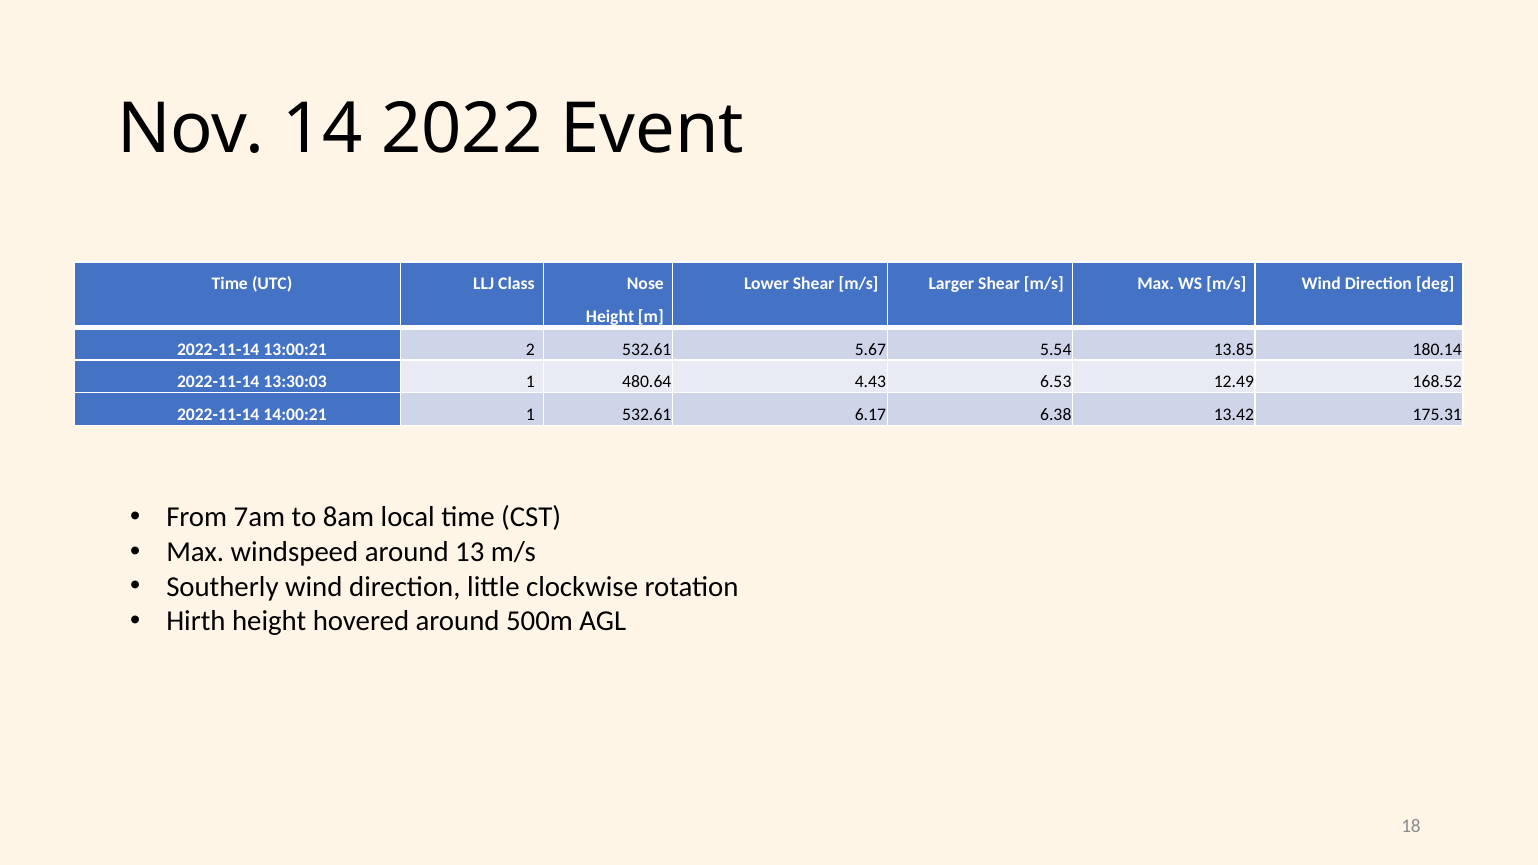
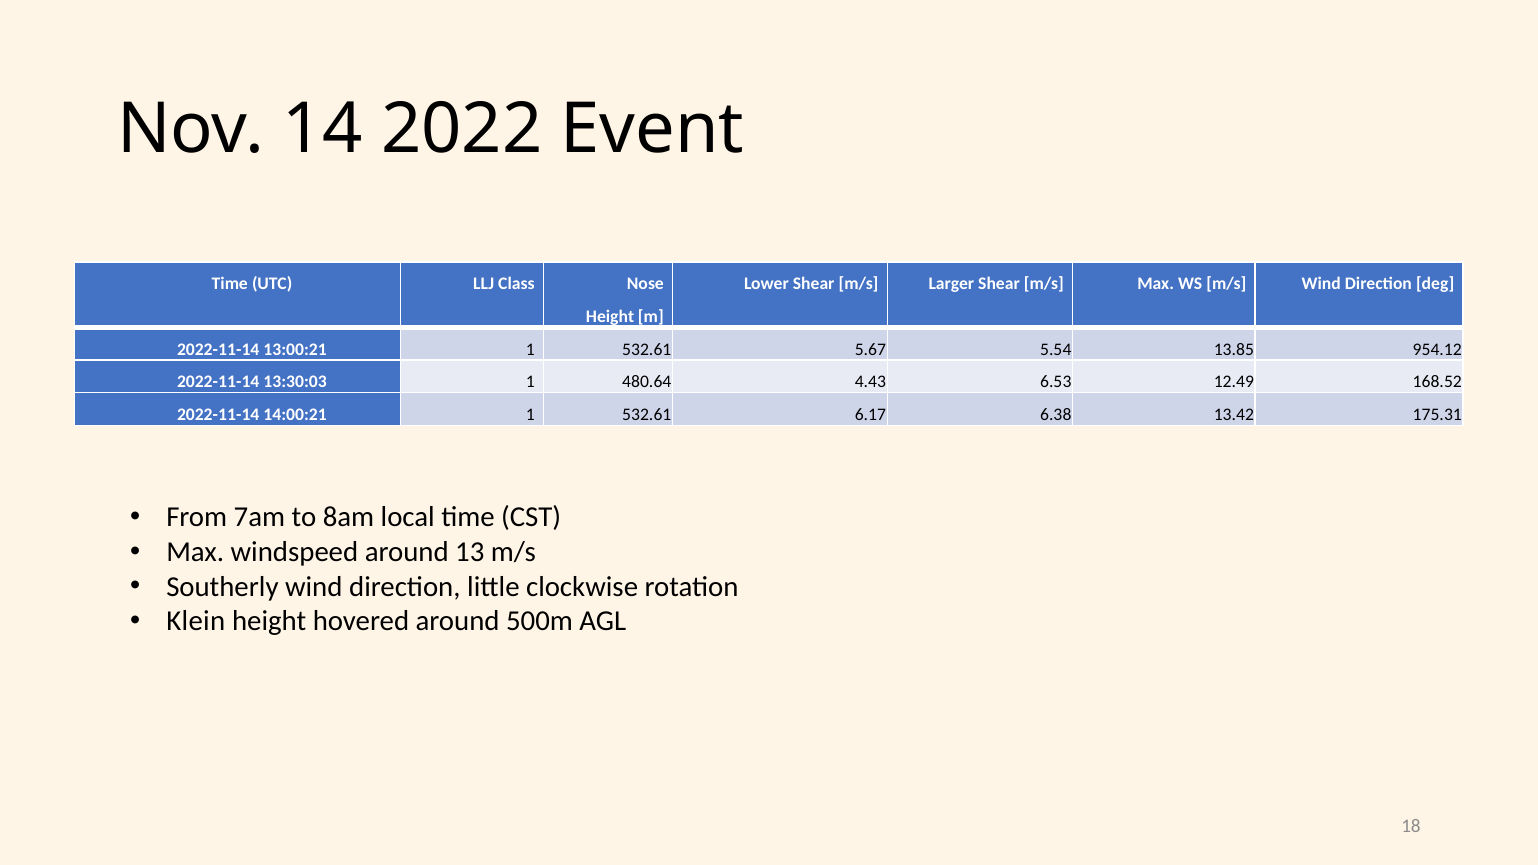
13:00:21 2: 2 -> 1 (530, 349)
180.14: 180.14 -> 954.12 (1437, 349)
Hirth: Hirth -> Klein (196, 621)
